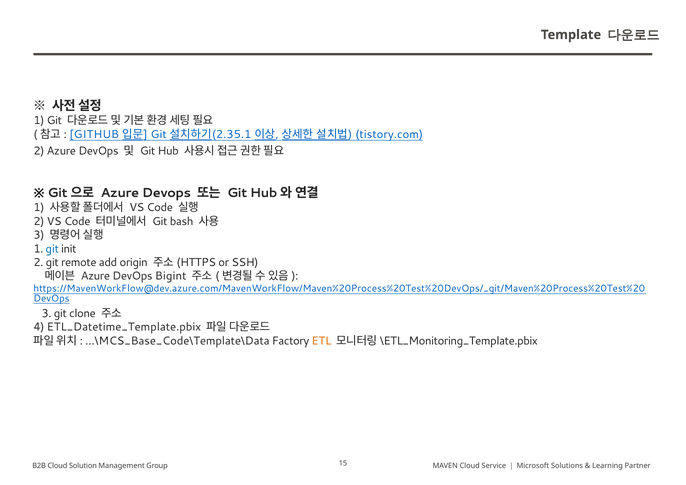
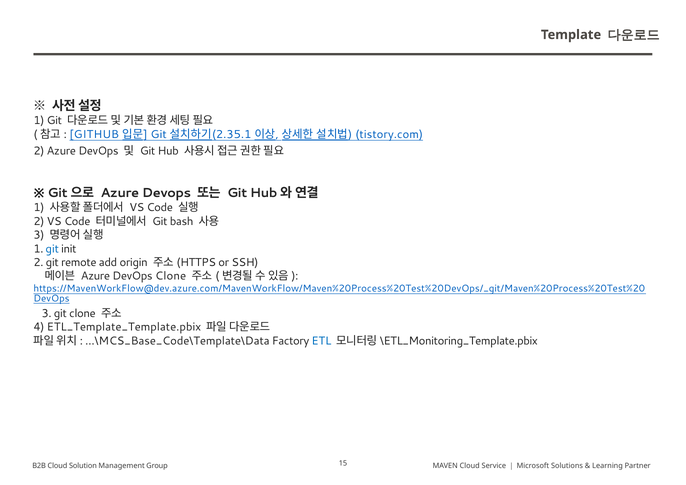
DevOps Bigint: Bigint -> Clone (171, 276)
ETL_Datetime_Template.pbix: ETL_Datetime_Template.pbix -> ETL_Template_Template.pbix (124, 327)
ETL colour: orange -> blue (321, 341)
